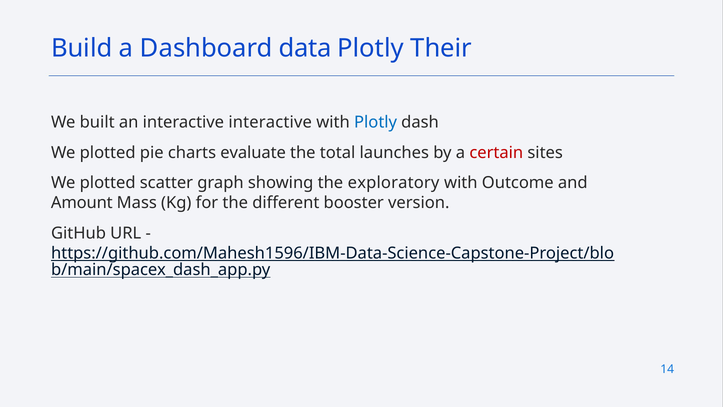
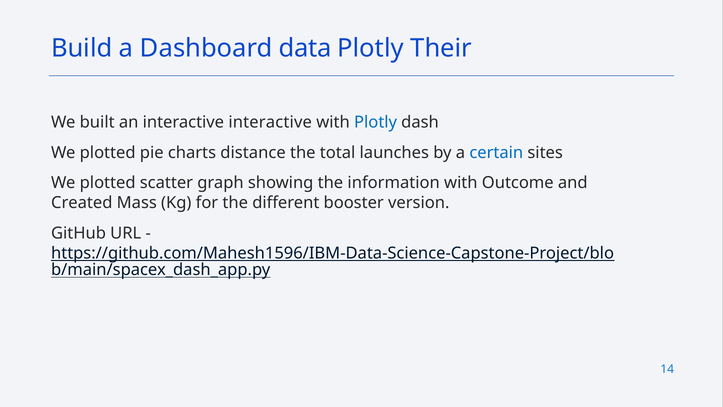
evaluate: evaluate -> distance (253, 152)
certain colour: red -> blue (496, 152)
exploratory: exploratory -> information (394, 183)
Amount: Amount -> Created (82, 203)
